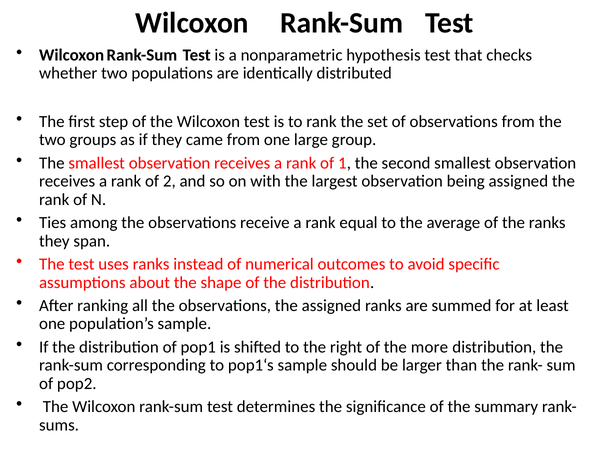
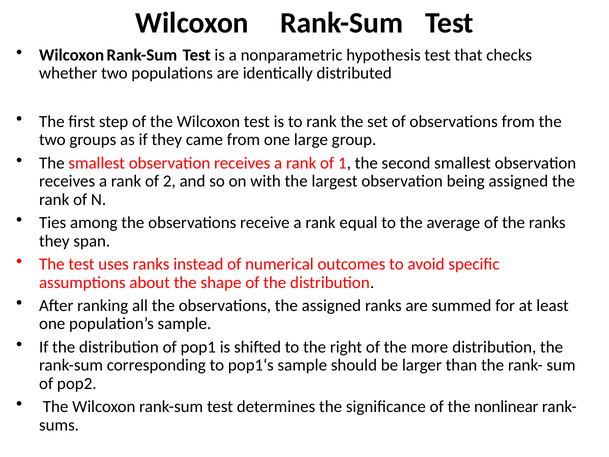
summary: summary -> nonlinear (506, 407)
